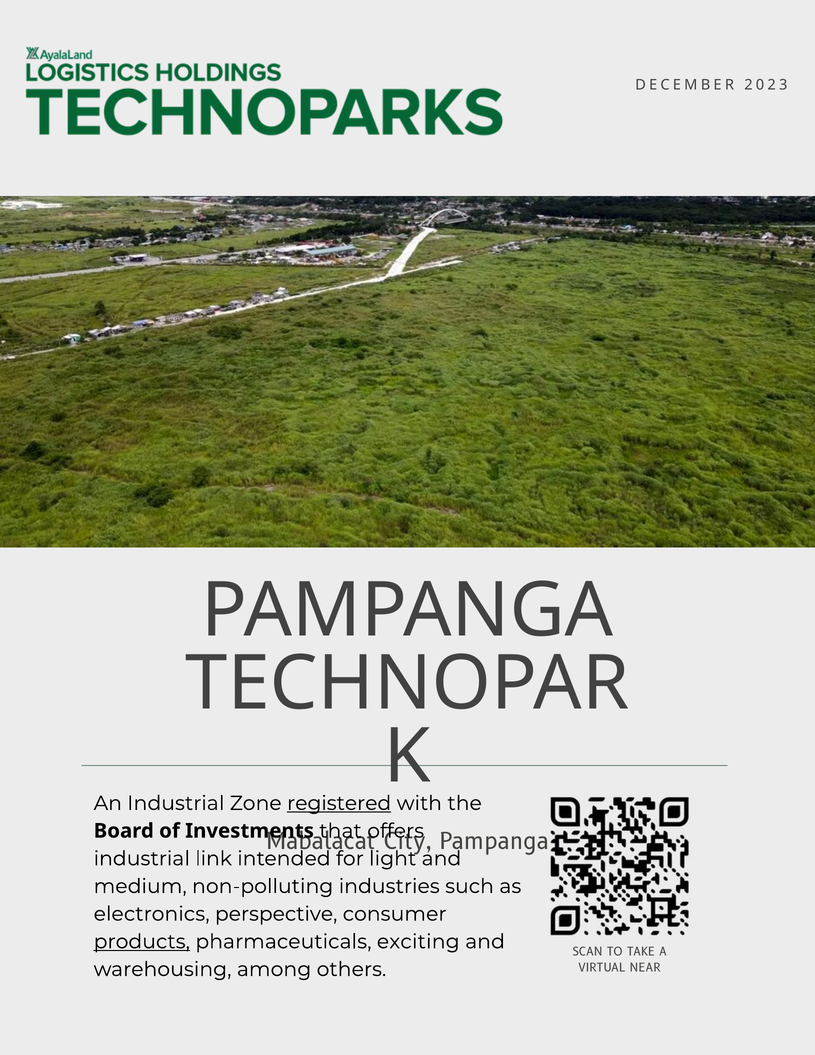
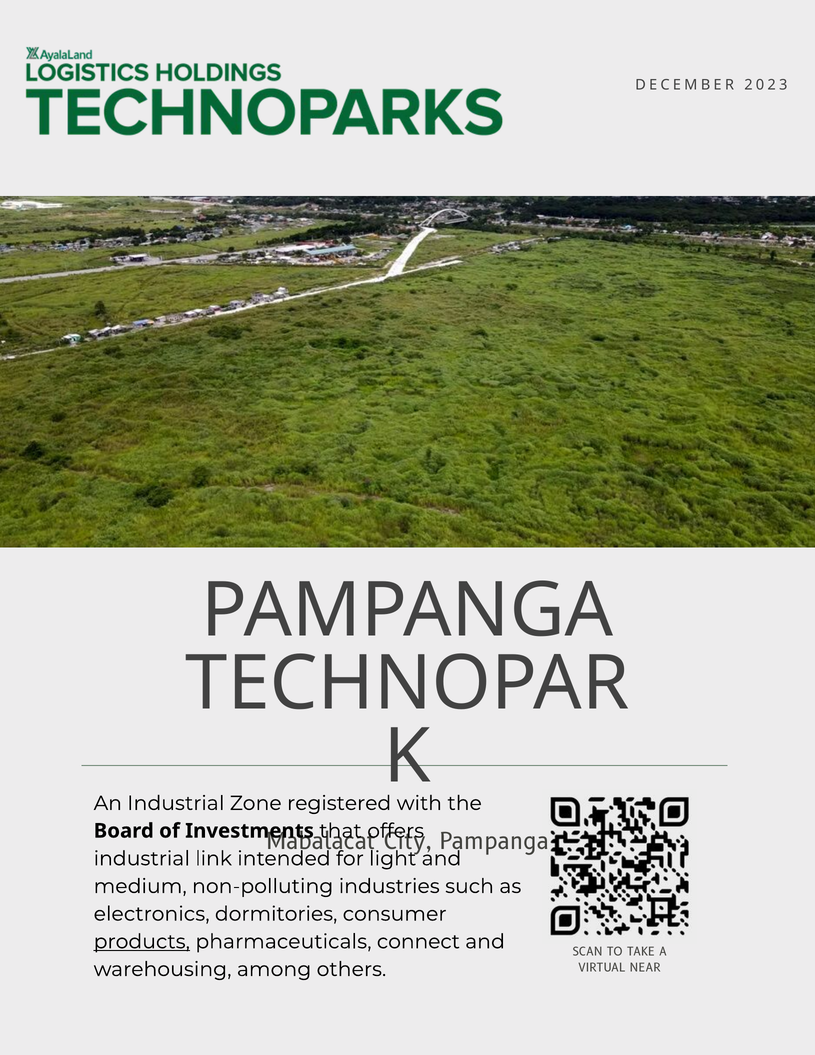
registered underline: present -> none (339, 803)
perspective: perspective -> dormitories (276, 914)
exciting: exciting -> connect (418, 941)
